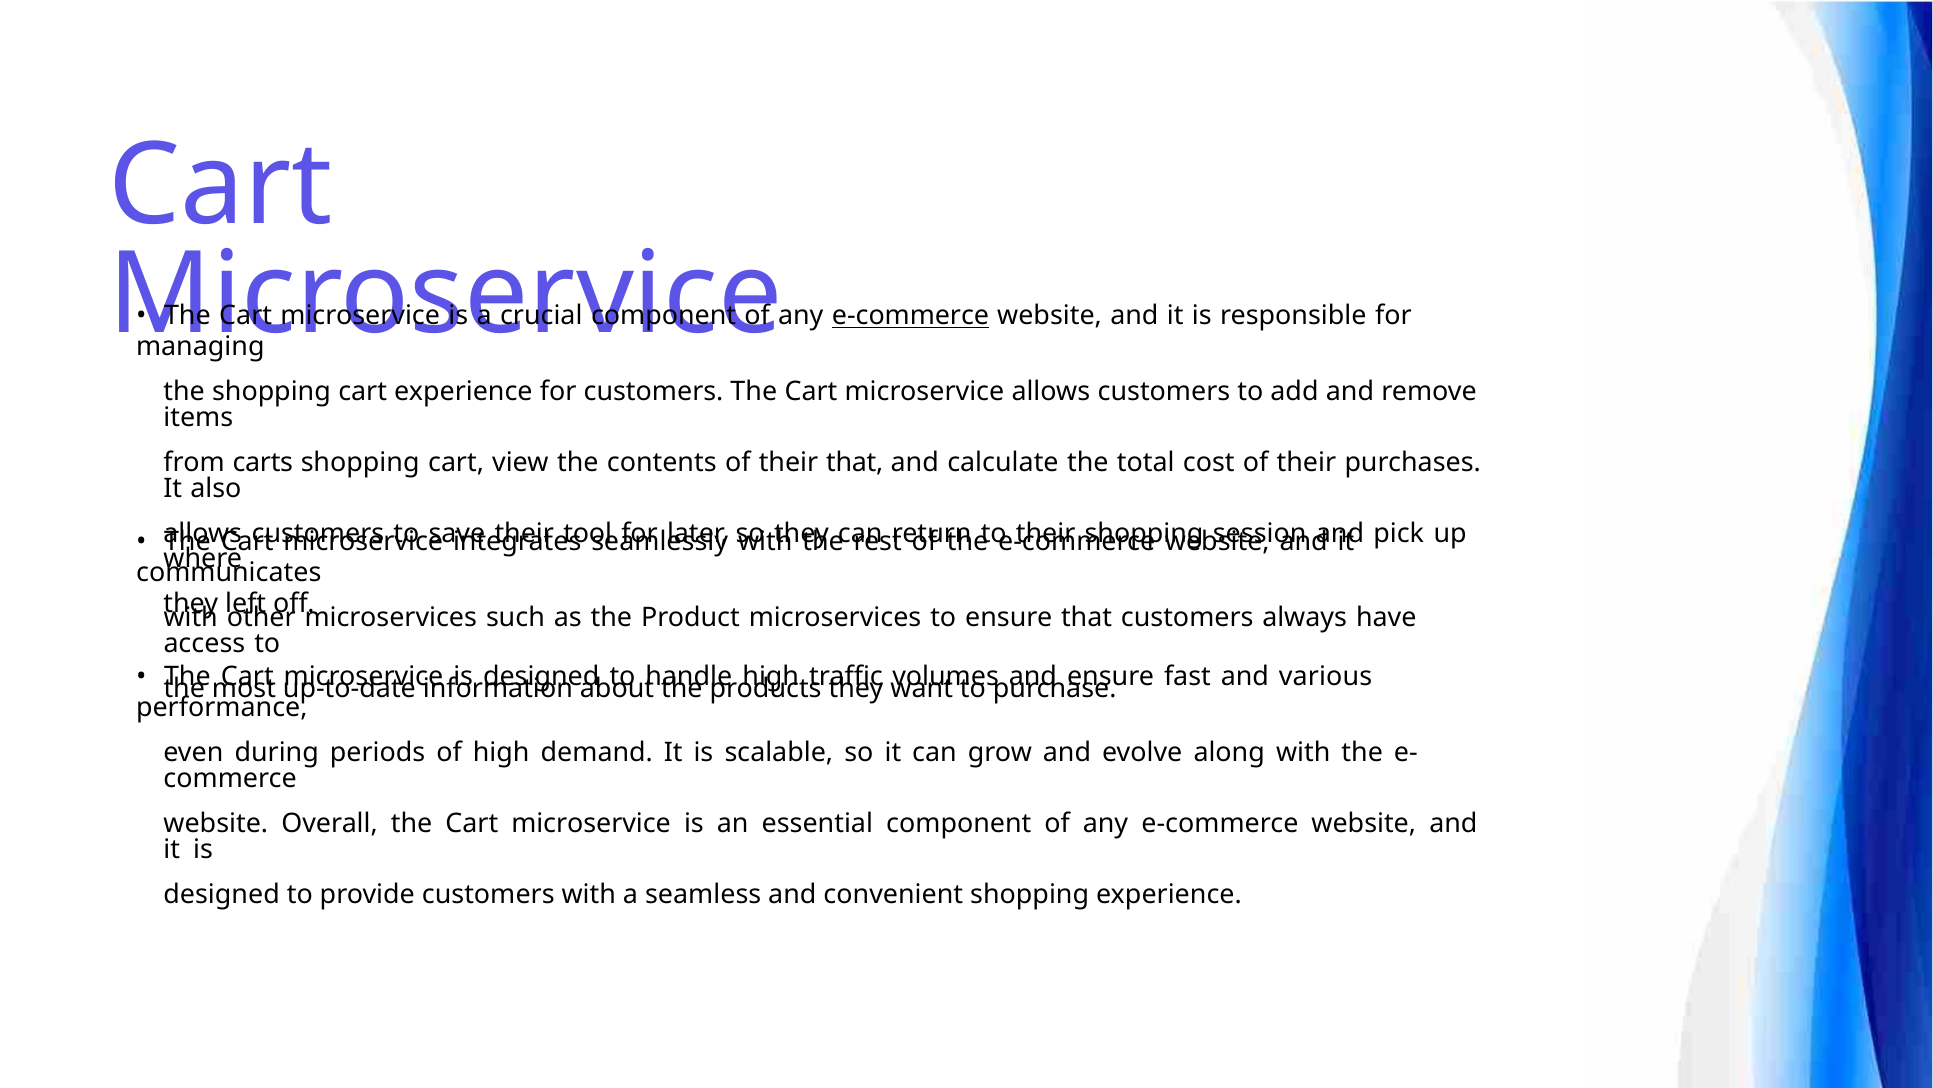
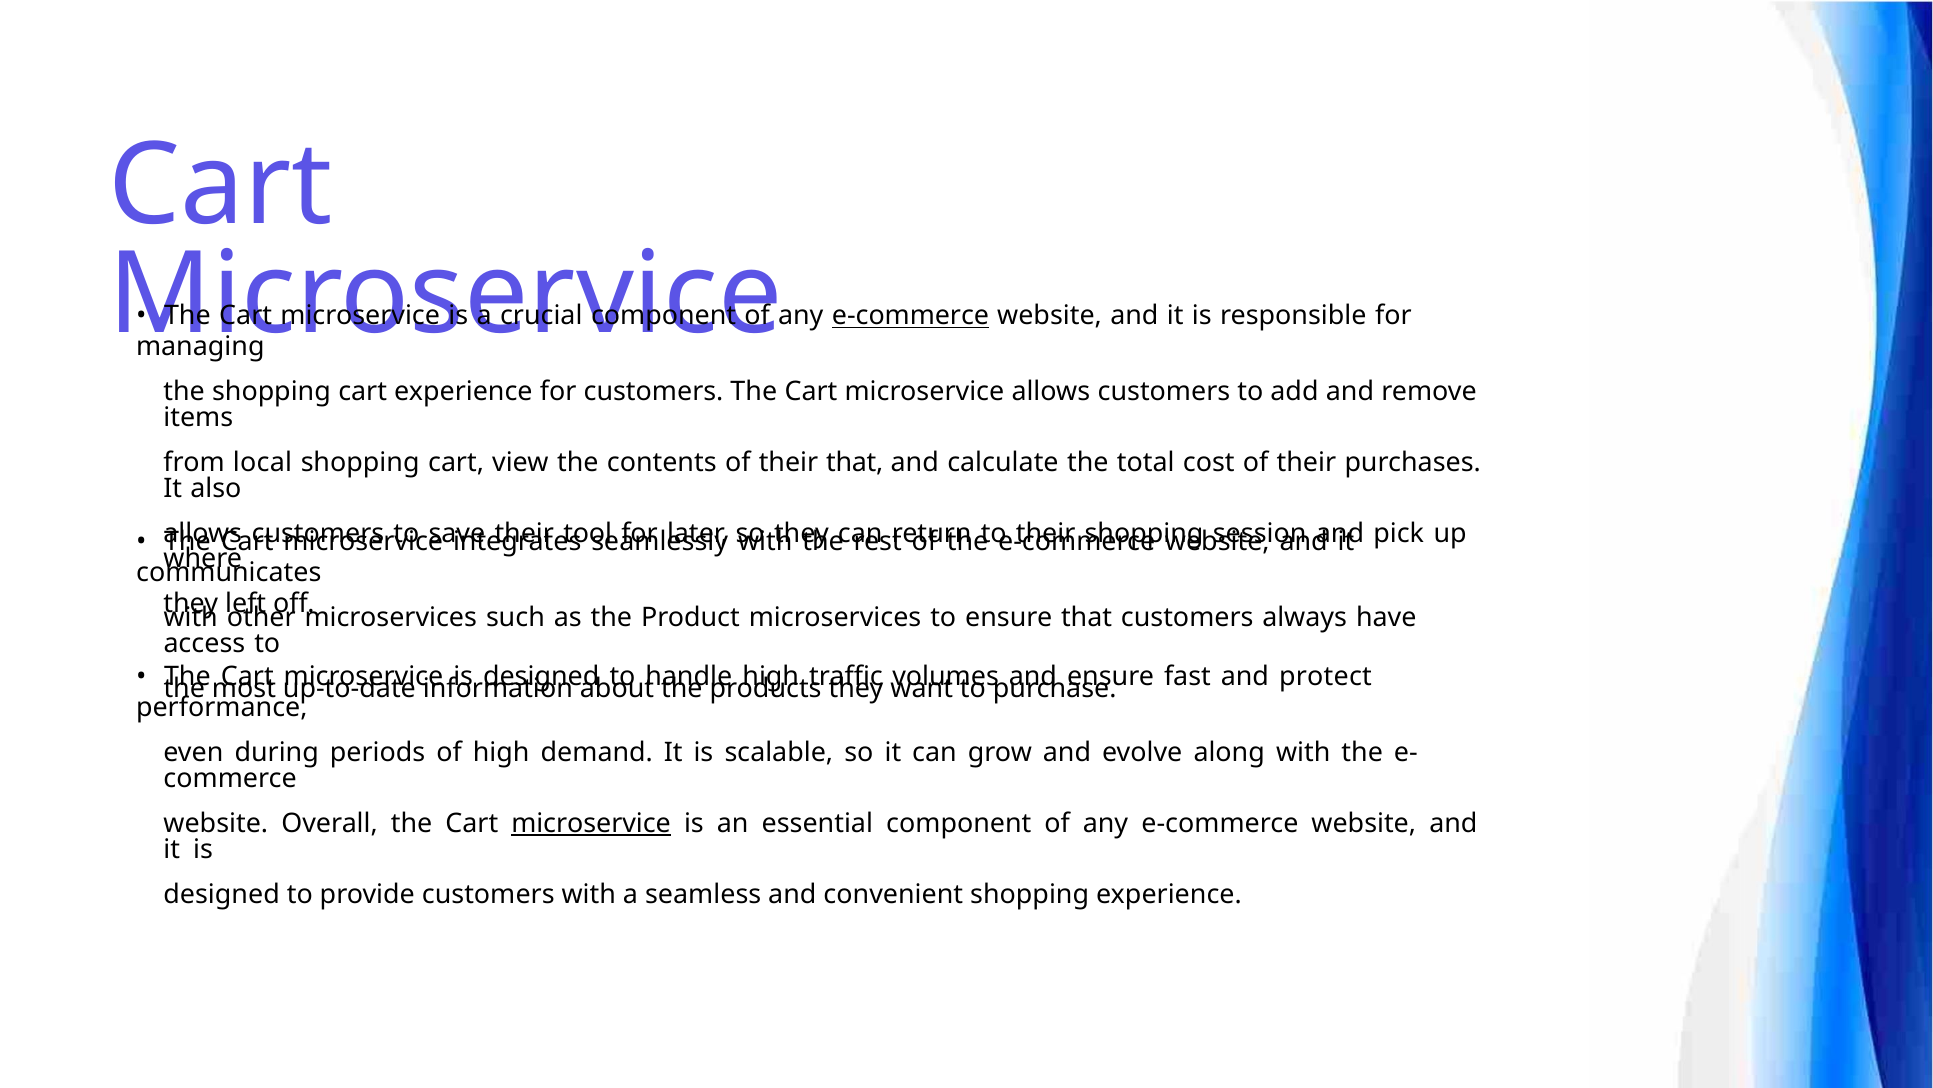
carts: carts -> local (263, 462)
various: various -> protect (1325, 677)
microservice underline: none -> present (591, 823)
